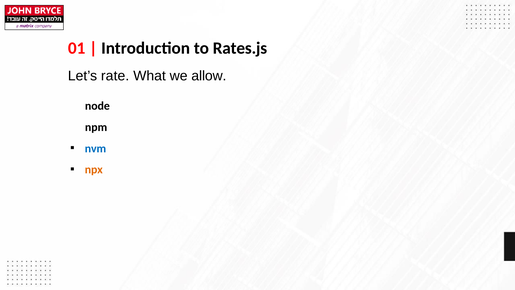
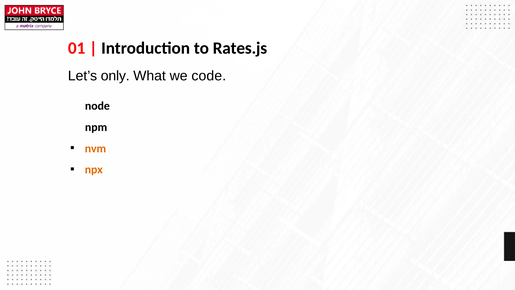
rate: rate -> only (115, 76)
allow: allow -> code (209, 76)
nvm colour: blue -> orange (95, 148)
